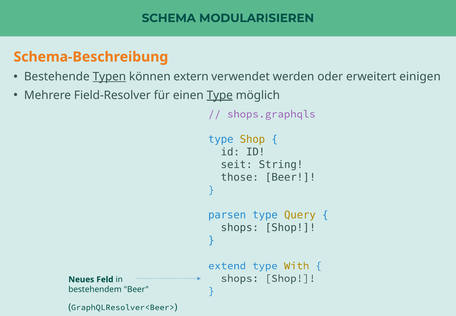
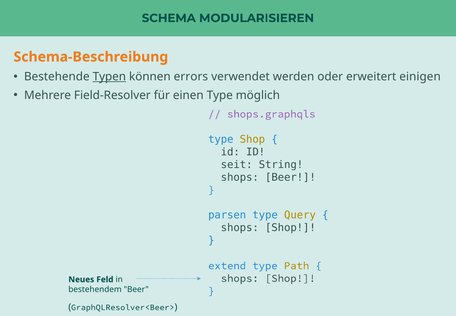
extern: extern -> errors (191, 77)
Type underline: present -> none (220, 95)
those: those -> shops (240, 177)
With: With -> Path (297, 265)
